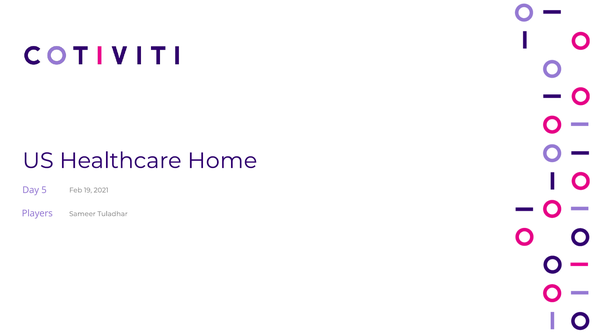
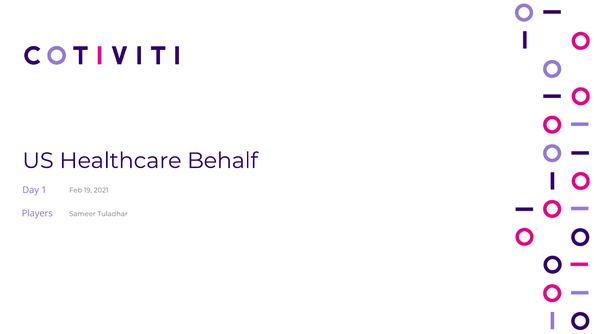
Home: Home -> Behalf (223, 161)
5: 5 -> 1 (44, 190)
